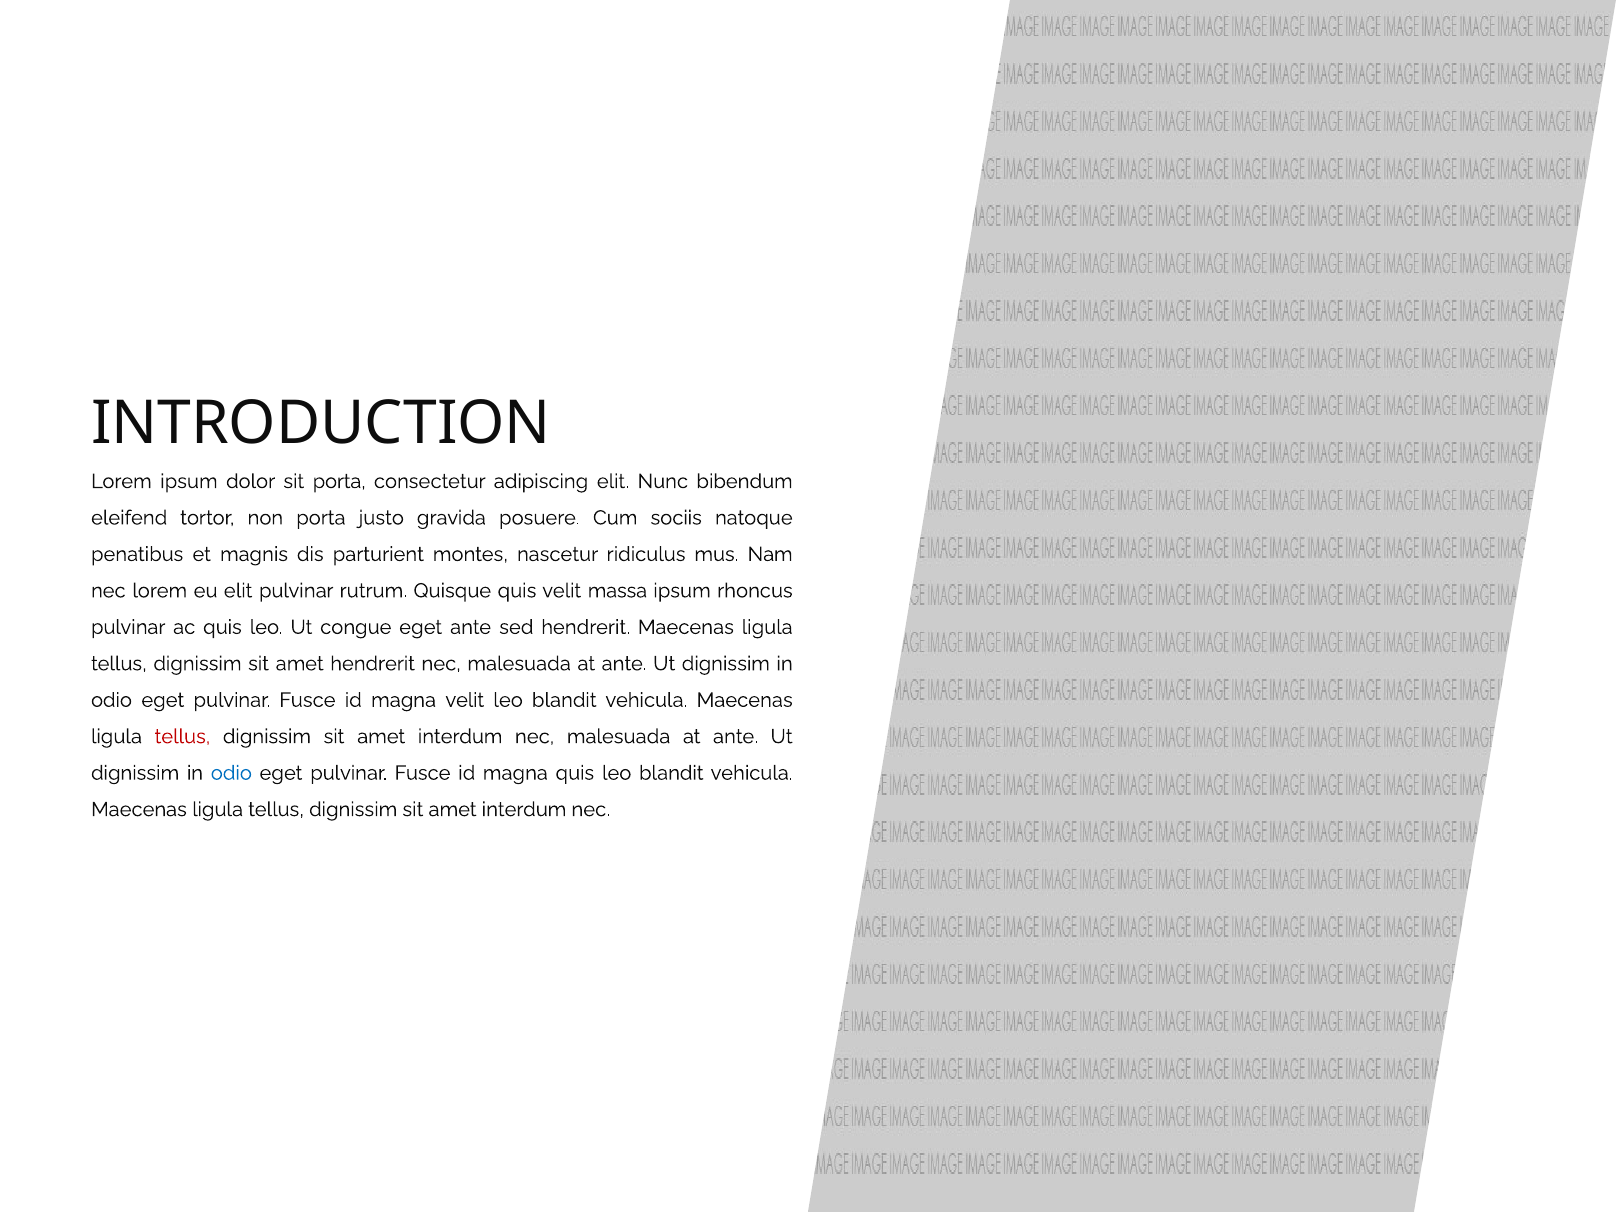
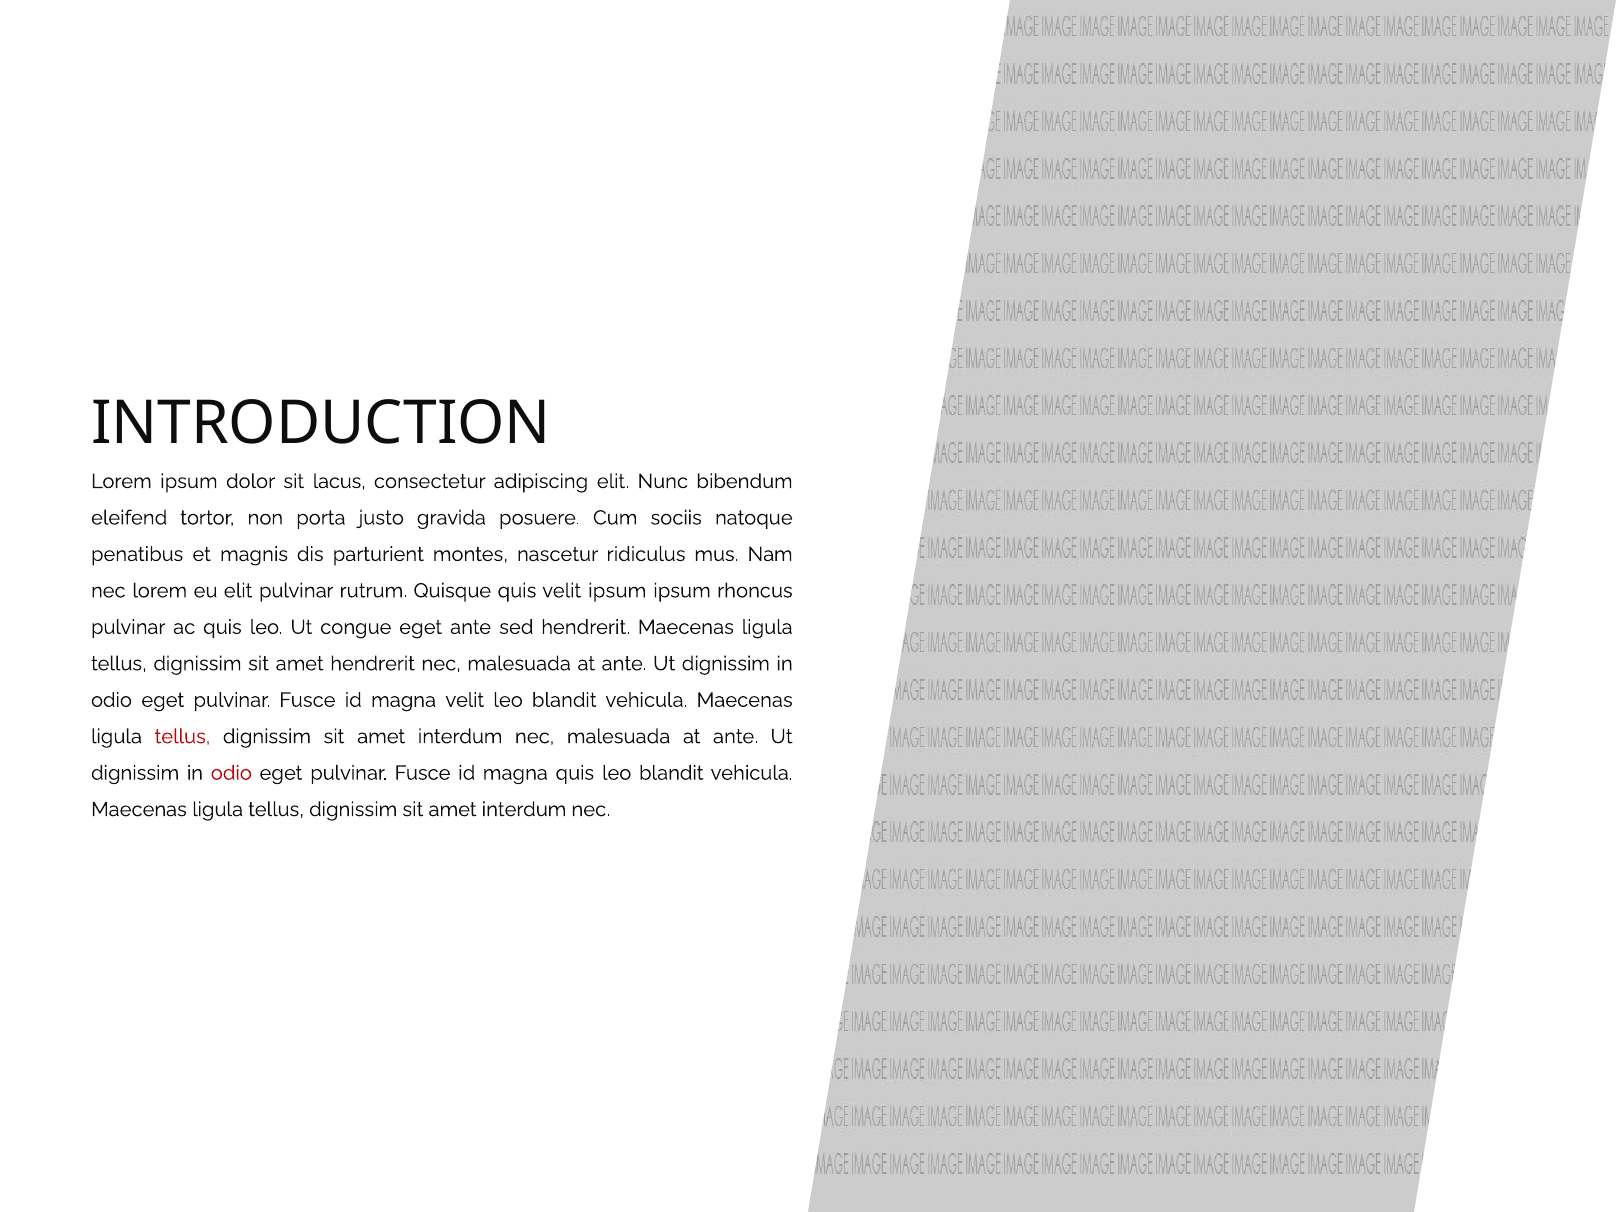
sit porta: porta -> lacus (339, 481)
velit massa: massa -> ipsum (617, 591)
odio colour: blue -> red (231, 773)
